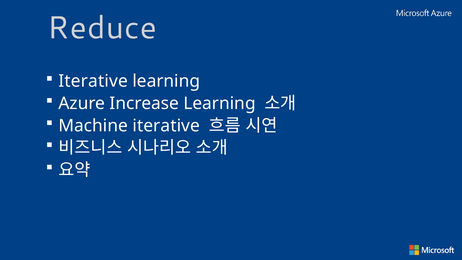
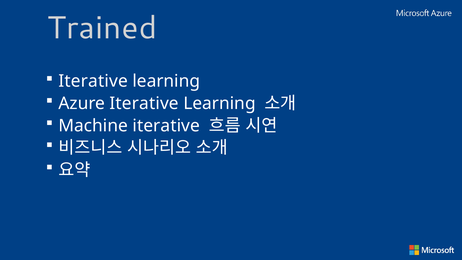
Reduce: Reduce -> Trained (102, 28)
Azure Increase: Increase -> Iterative (144, 103)
